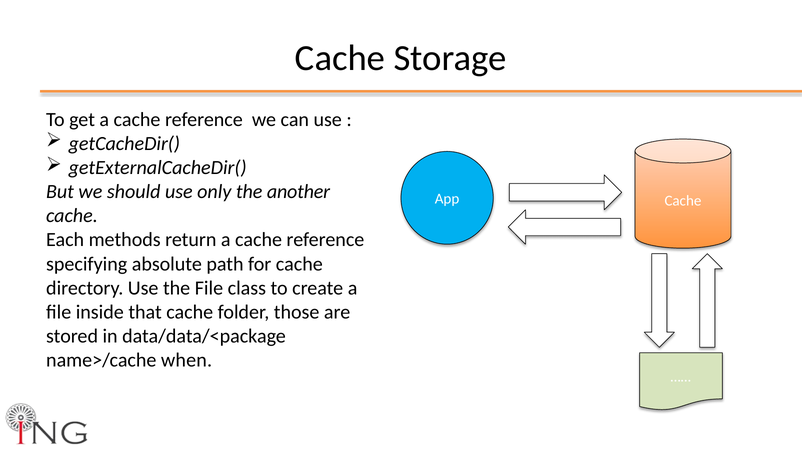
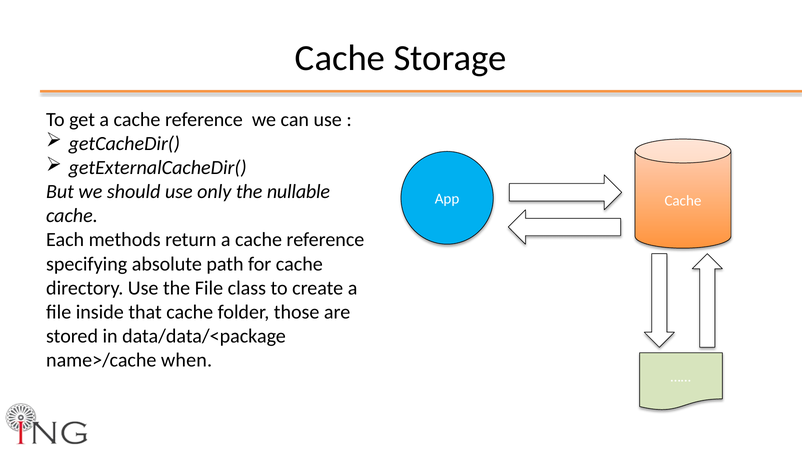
another: another -> nullable (298, 192)
